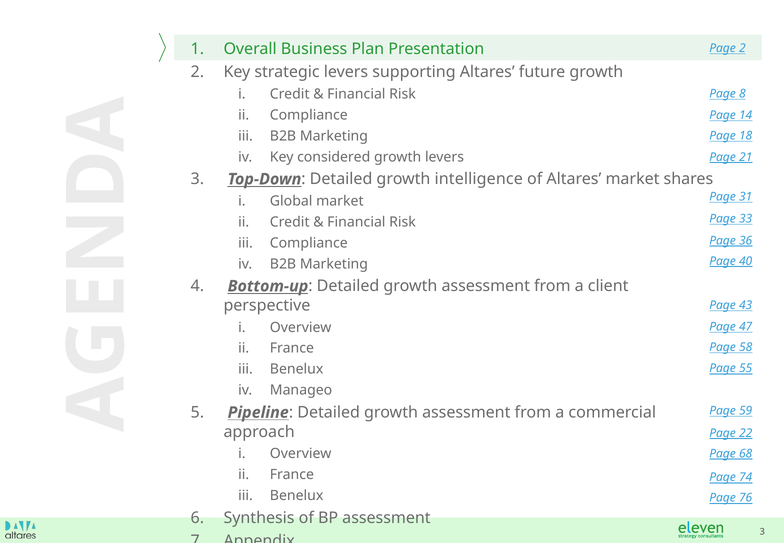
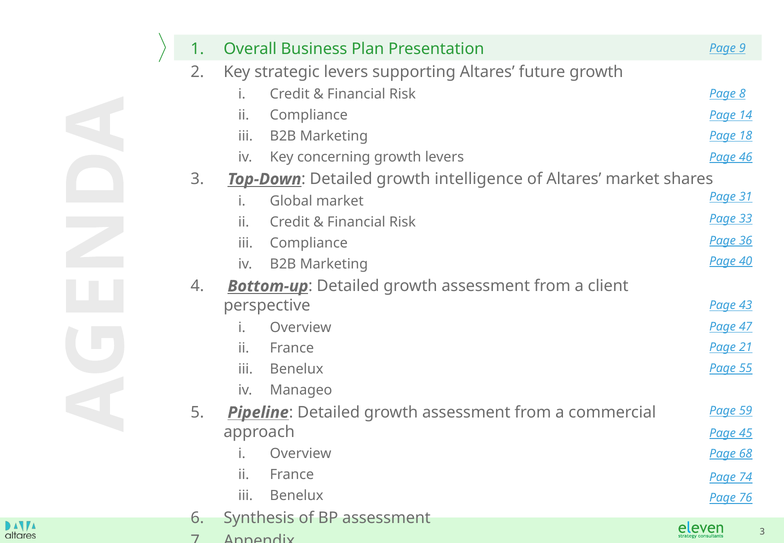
Page 2: 2 -> 9 (742, 48)
considered: considered -> concerning (334, 157)
21: 21 -> 46 (746, 157)
58: 58 -> 21 (746, 347)
22: 22 -> 45 (746, 433)
